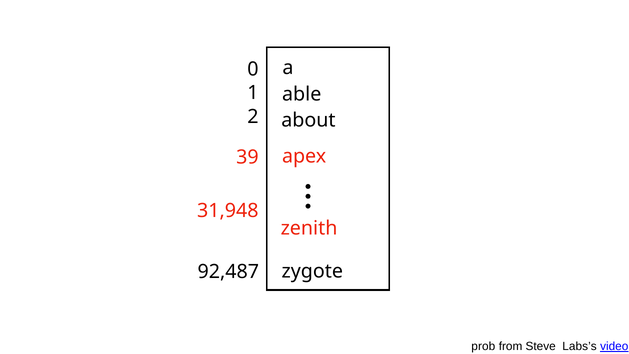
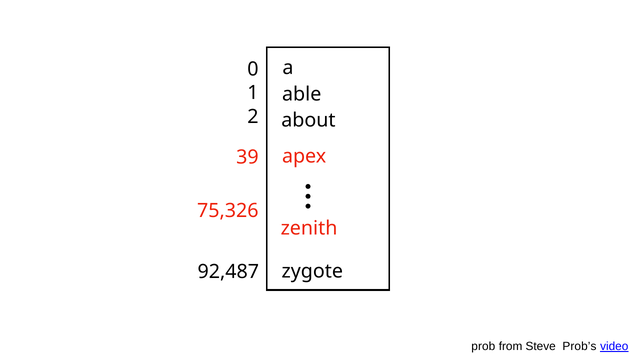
31,948: 31,948 -> 75,326 (228, 211)
Labs’s: Labs’s -> Prob’s (579, 346)
